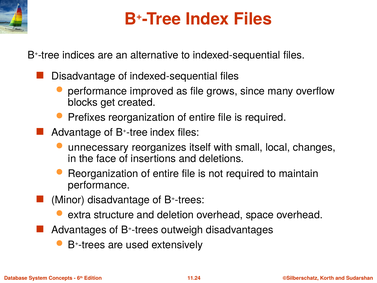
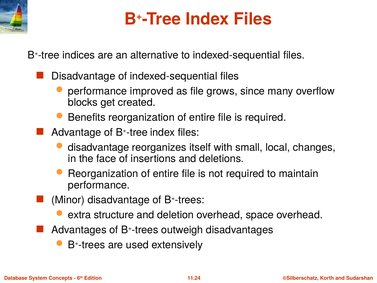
Prefixes: Prefixes -> Benefits (87, 117)
unnecessary: unnecessary -> disadvantage (99, 147)
